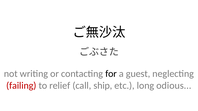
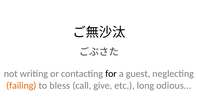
failing colour: red -> orange (21, 86)
relief: relief -> bless (60, 86)
ship: ship -> give (103, 86)
